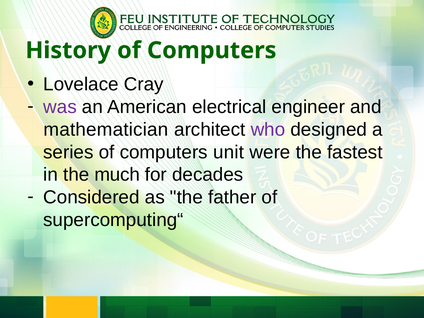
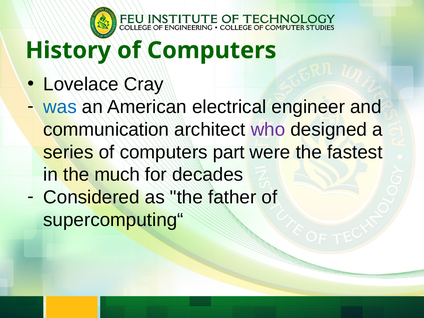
was colour: purple -> blue (60, 107)
mathematician: mathematician -> communication (106, 130)
unit: unit -> part (229, 152)
